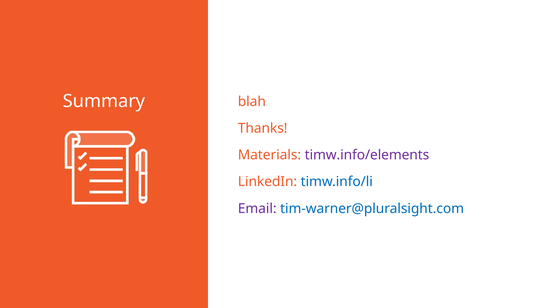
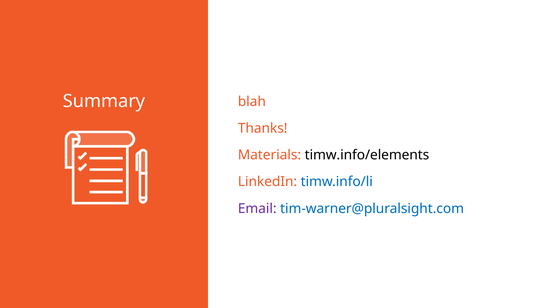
timw.info/elements colour: purple -> black (367, 155)
